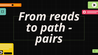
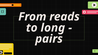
path: path -> long (53, 28)
